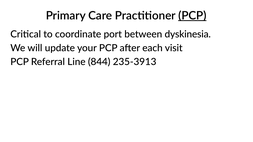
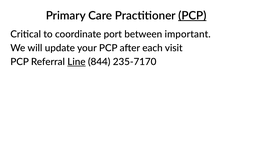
dyskinesia: dyskinesia -> important (188, 34)
Line underline: none -> present (76, 62)
235-3913: 235-3913 -> 235-7170 (135, 62)
